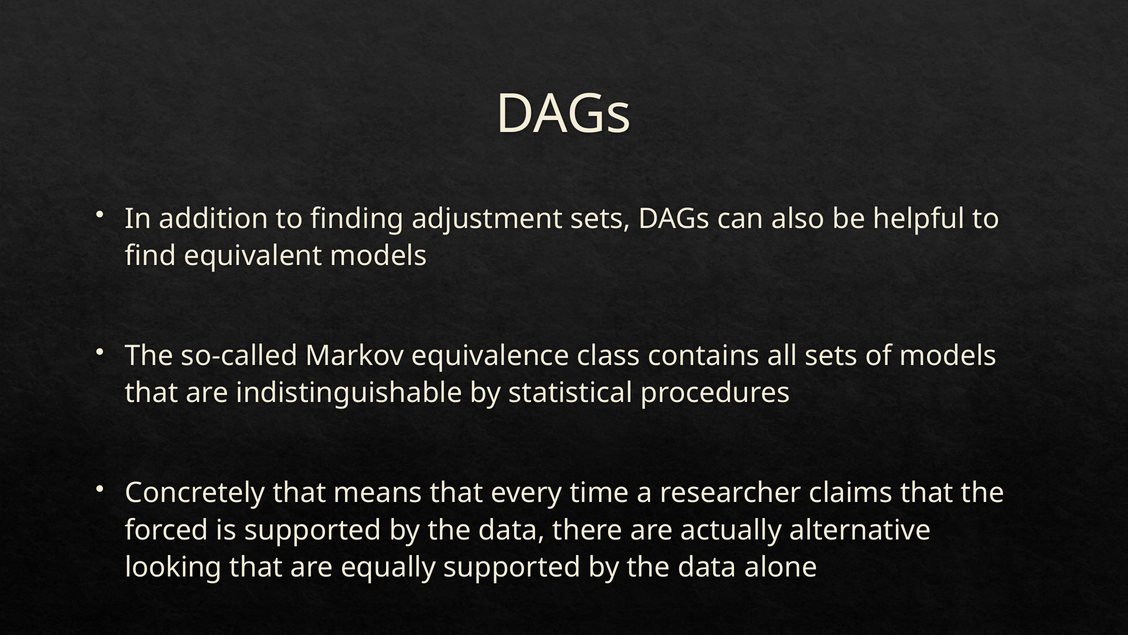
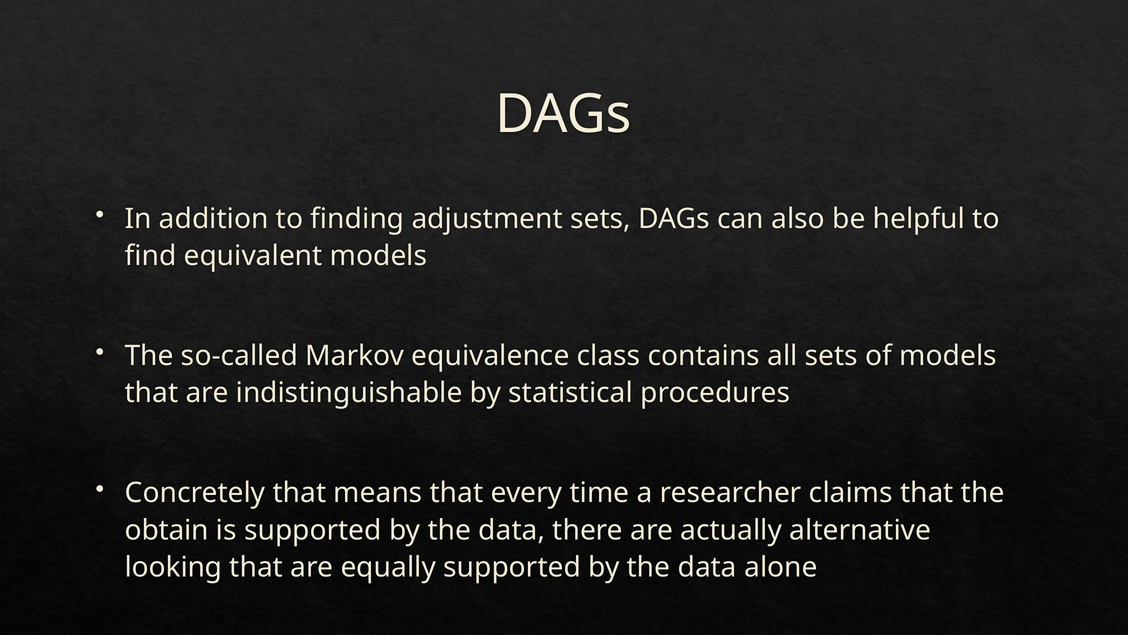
forced: forced -> obtain (167, 530)
